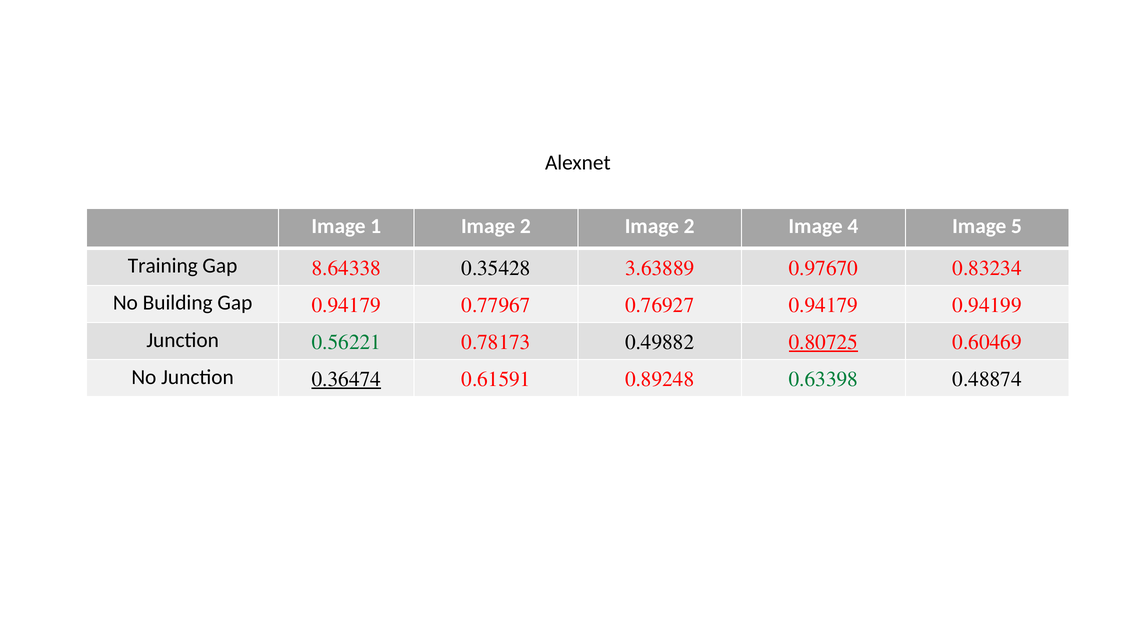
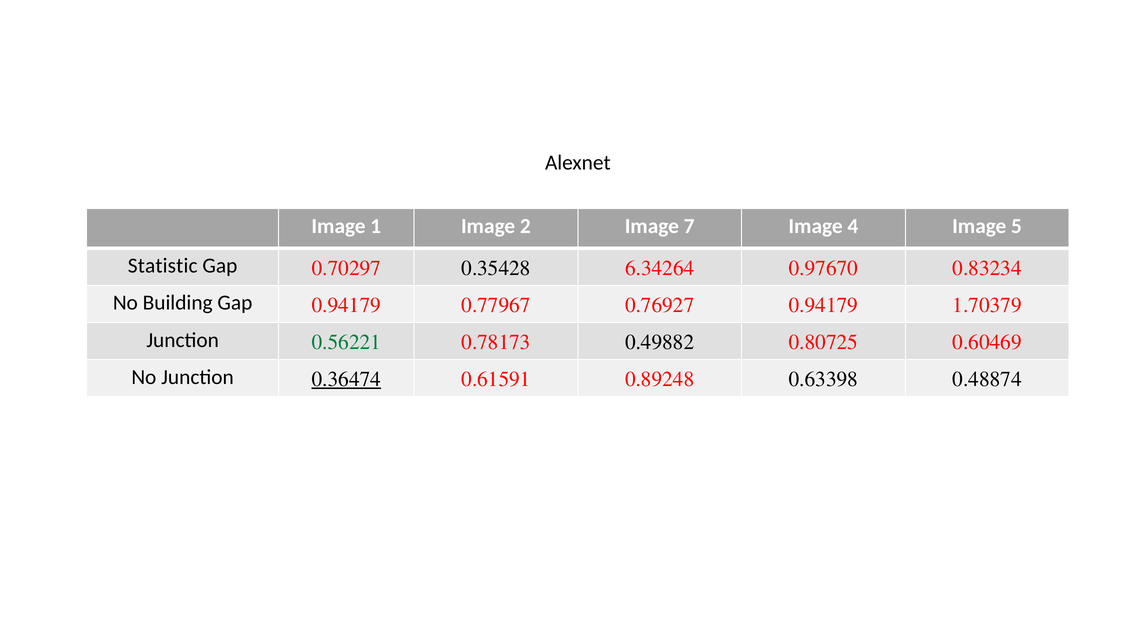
2 Image 2: 2 -> 7 (689, 226)
Training: Training -> Statistic (163, 266)
8.64338: 8.64338 -> 0.70297 (346, 268)
3.63889: 3.63889 -> 6.34264 (660, 268)
0.94199: 0.94199 -> 1.70379 (987, 305)
0.80725 underline: present -> none (823, 342)
0.63398 colour: green -> black (823, 379)
